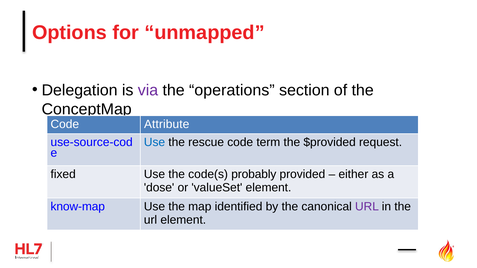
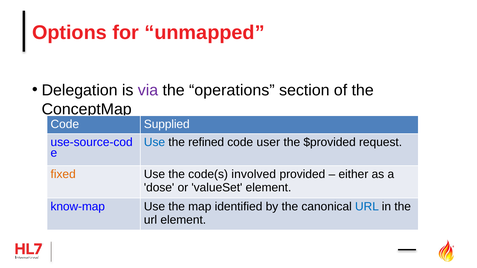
Attribute: Attribute -> Supplied (167, 125)
rescue: rescue -> refined (206, 142)
term: term -> user (268, 142)
fixed colour: black -> orange (63, 175)
probably: probably -> involved (254, 175)
URL colour: purple -> blue (367, 207)
